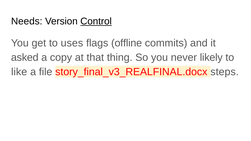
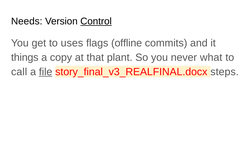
asked: asked -> things (25, 57)
thing: thing -> plant (120, 57)
likely: likely -> what (211, 57)
like: like -> call (19, 72)
file underline: none -> present (46, 72)
